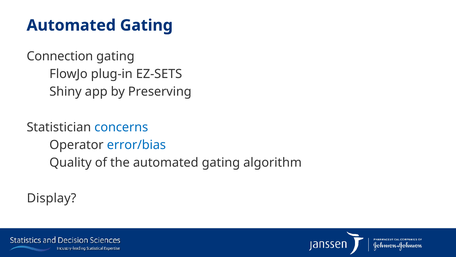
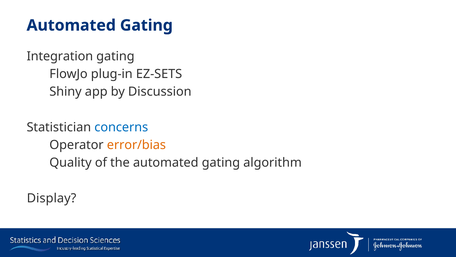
Connection: Connection -> Integration (60, 56)
Preserving: Preserving -> Discussion (160, 92)
error/bias colour: blue -> orange (136, 145)
